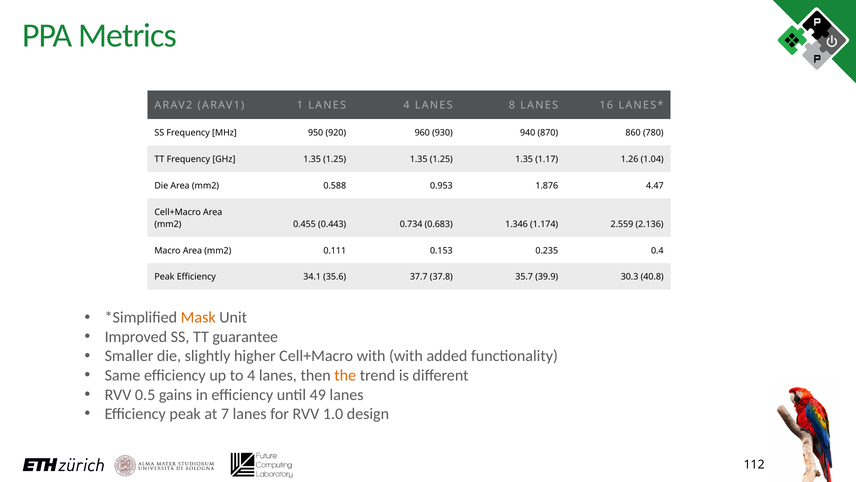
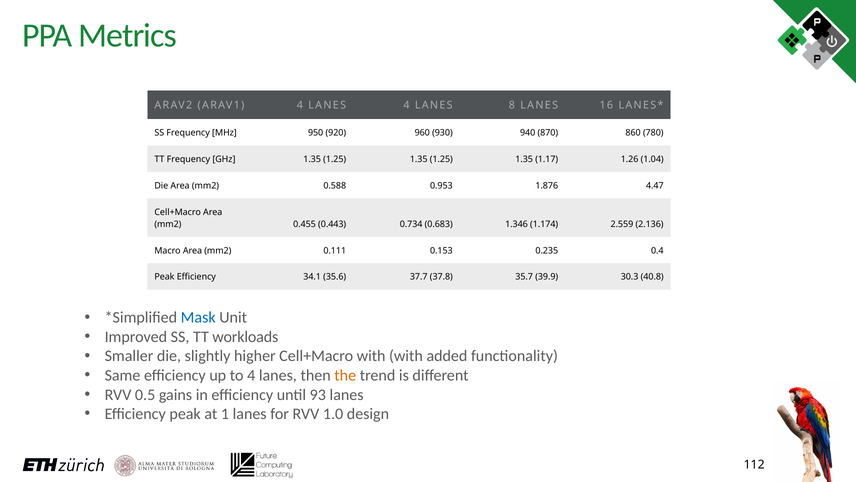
ARAV1 1: 1 -> 4 (300, 105)
Mask colour: orange -> blue (198, 317)
guarantee: guarantee -> workloads (245, 337)
49: 49 -> 93 (318, 394)
7: 7 -> 1 (225, 414)
